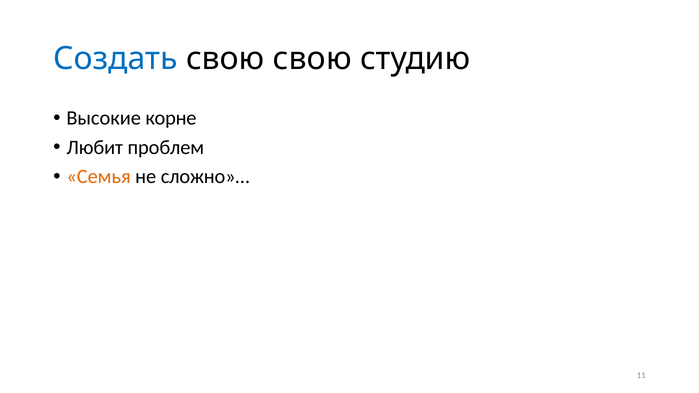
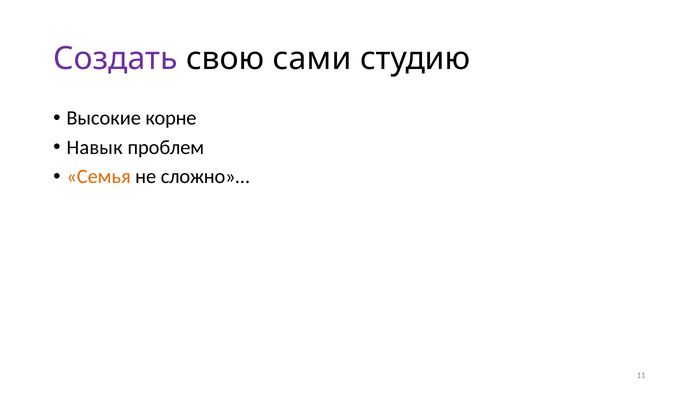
Создать colour: blue -> purple (116, 59)
свою свою: свою -> сами (312, 59)
Любит: Любит -> Навык (95, 147)
